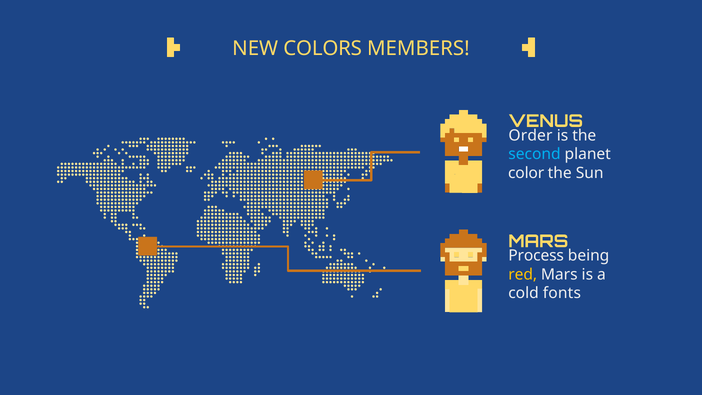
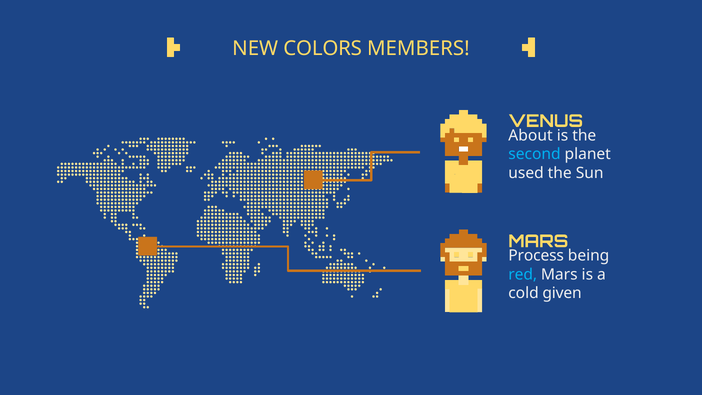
Order: Order -> About (531, 135)
color: color -> used (526, 173)
red colour: yellow -> light blue (523, 274)
fonts: fonts -> given (562, 293)
